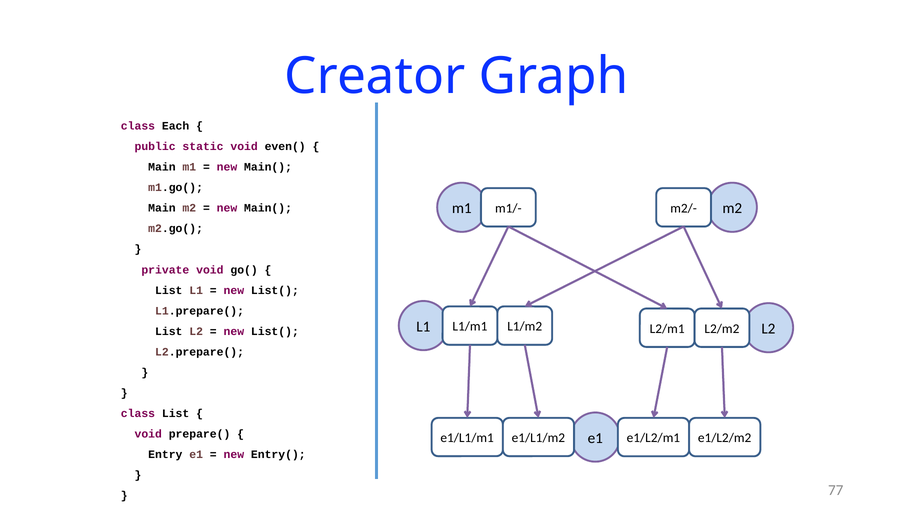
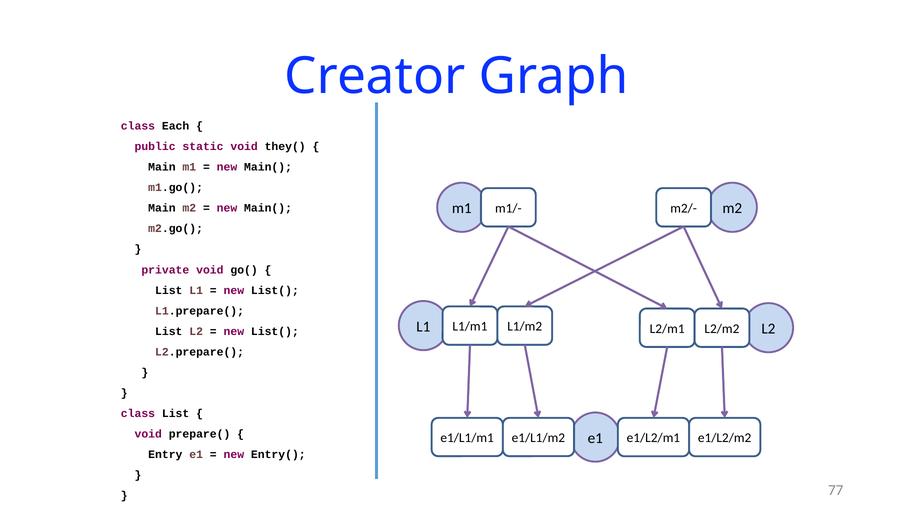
even(: even( -> they( (285, 147)
